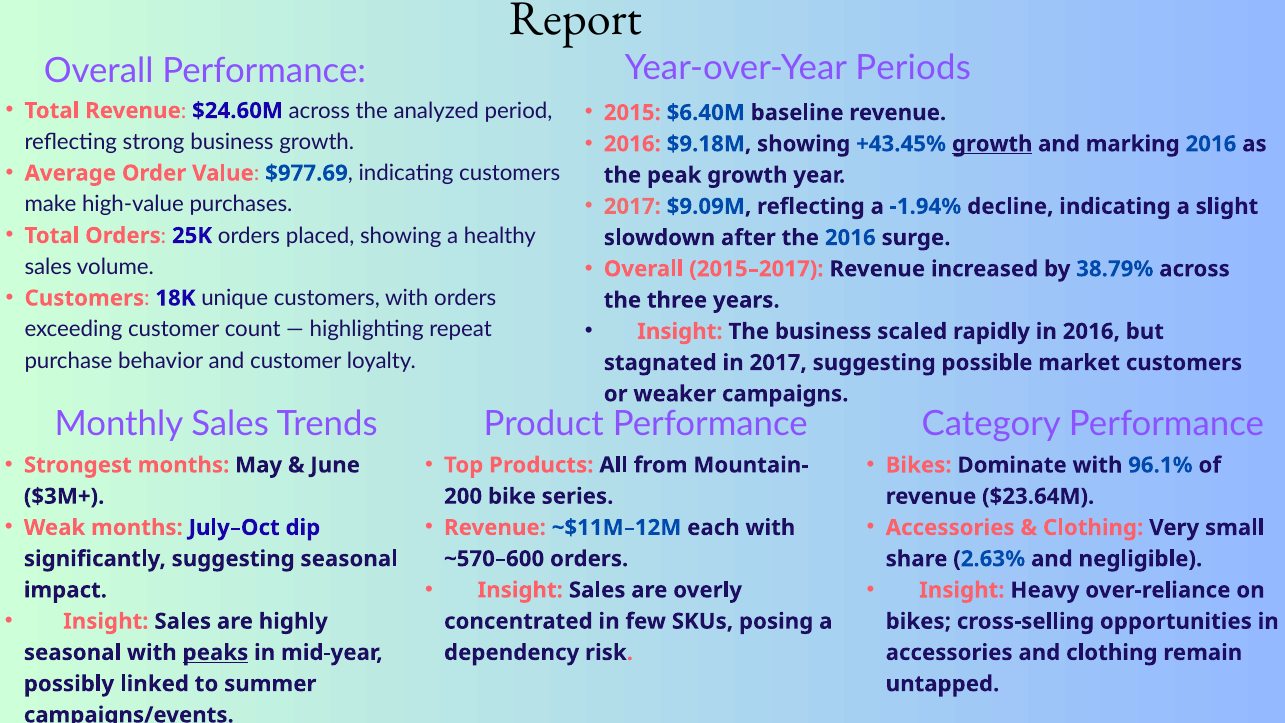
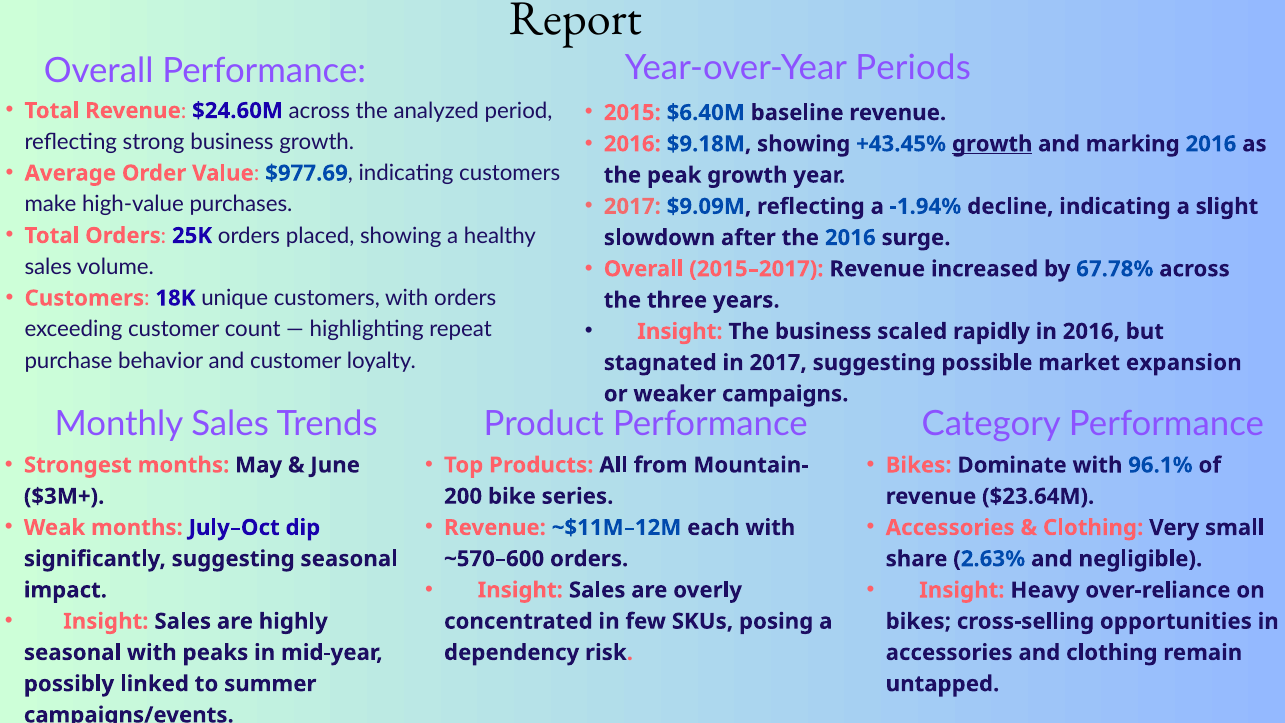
38.79%: 38.79% -> 67.78% (1115, 269)
market customers: customers -> expansion (1184, 363)
peaks underline: present -> none (215, 652)
